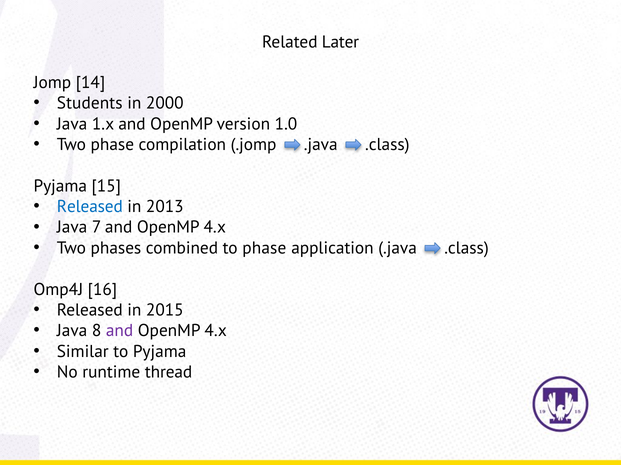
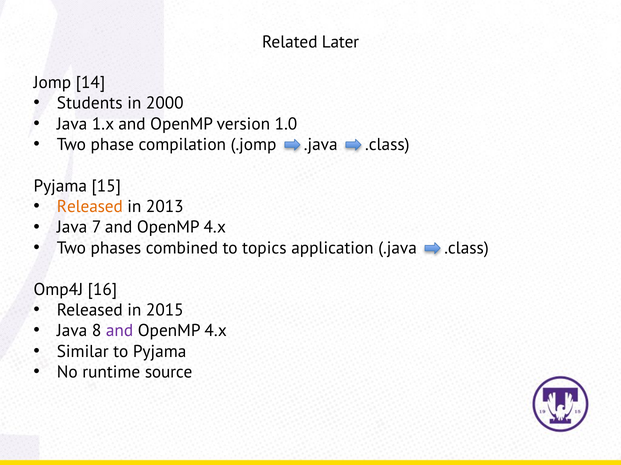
Released colour: blue -> orange (90, 207)
to phase: phase -> topics (264, 248)
thread: thread -> source (169, 373)
